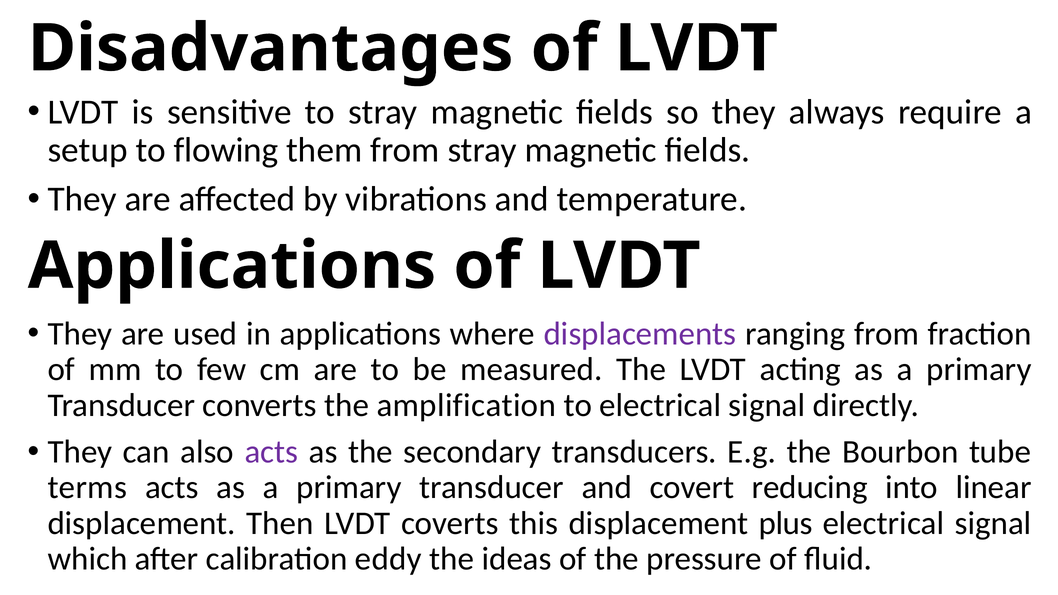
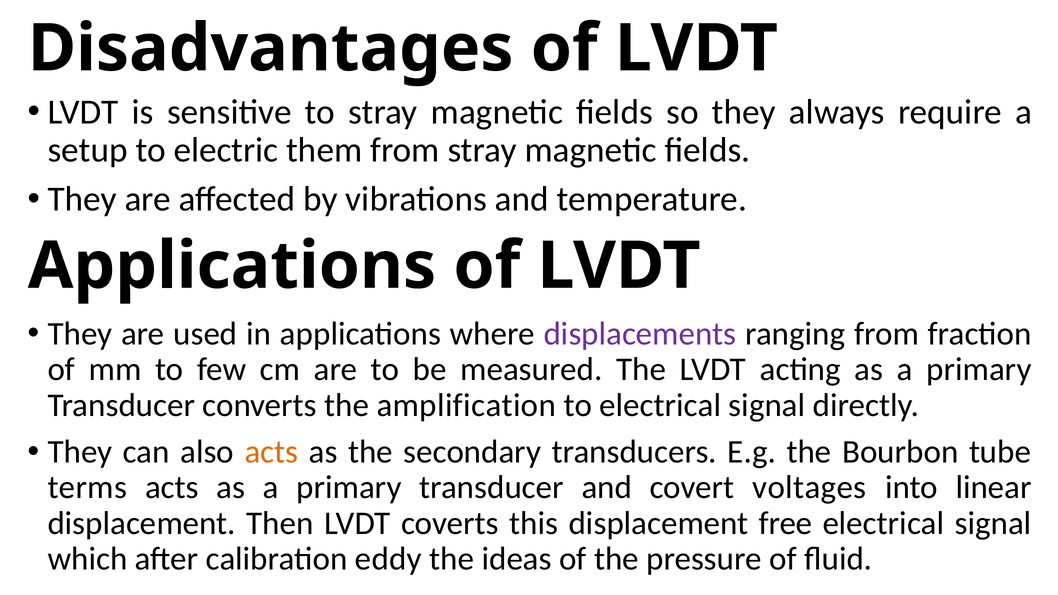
flowing: flowing -> electric (226, 150)
acts colour: purple -> orange (271, 452)
reducing: reducing -> voltages (809, 488)
plus: plus -> free (786, 523)
